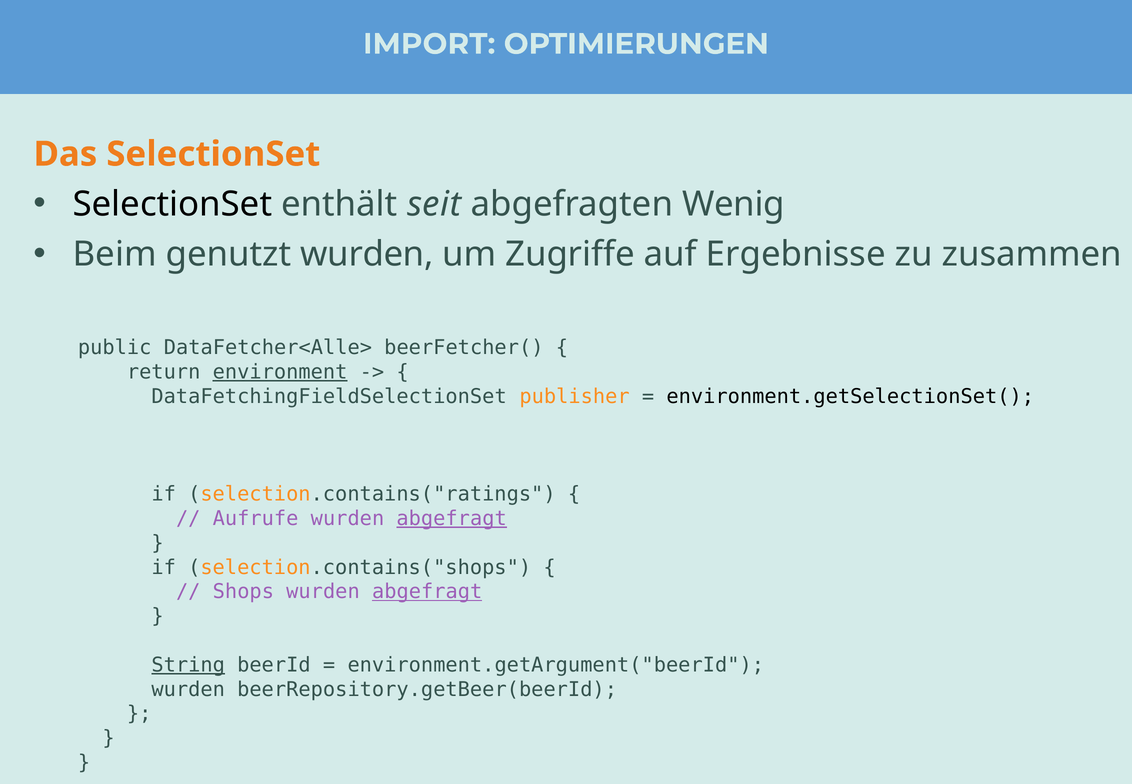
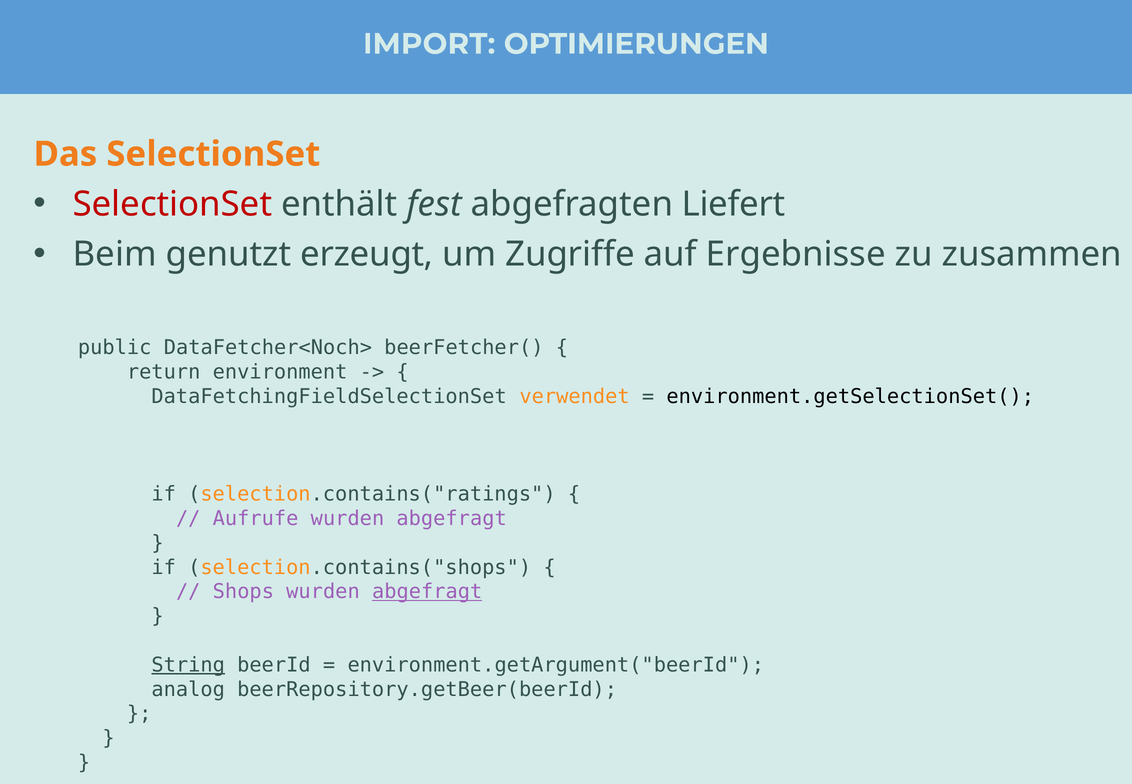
SelectionSet colour: black -> red (172, 204)
seit: seit -> fest (434, 204)
Wenig: Wenig -> Liefert (733, 204)
genutzt wurden: wurden -> erzeugt (367, 254)
DataFetcher<Alle>: DataFetcher<Alle> -> DataFetcher<Noch> (268, 348)
environment underline: present -> none (280, 372)
publisher: publisher -> verwendet (575, 396)
abgefragt underline: present -> none (452, 518)
wurden: wurden -> analog (188, 689)
